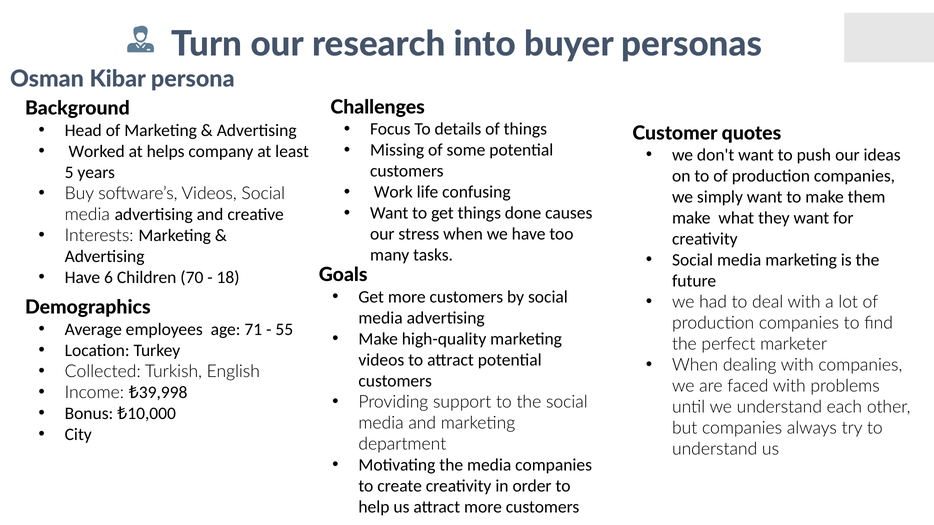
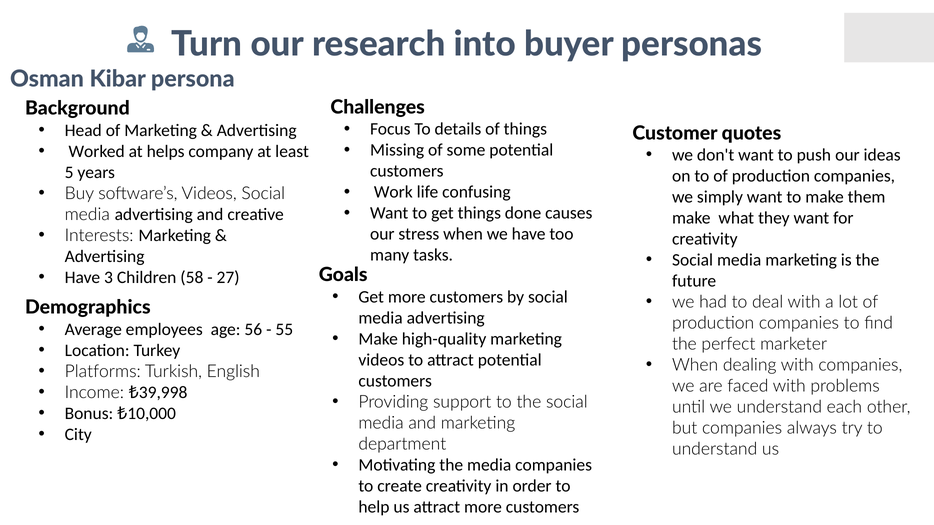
6: 6 -> 3 (108, 278)
70: 70 -> 58 (192, 278)
18: 18 -> 27 (228, 278)
71: 71 -> 56 (253, 330)
Collected: Collected -> Platforms (103, 372)
